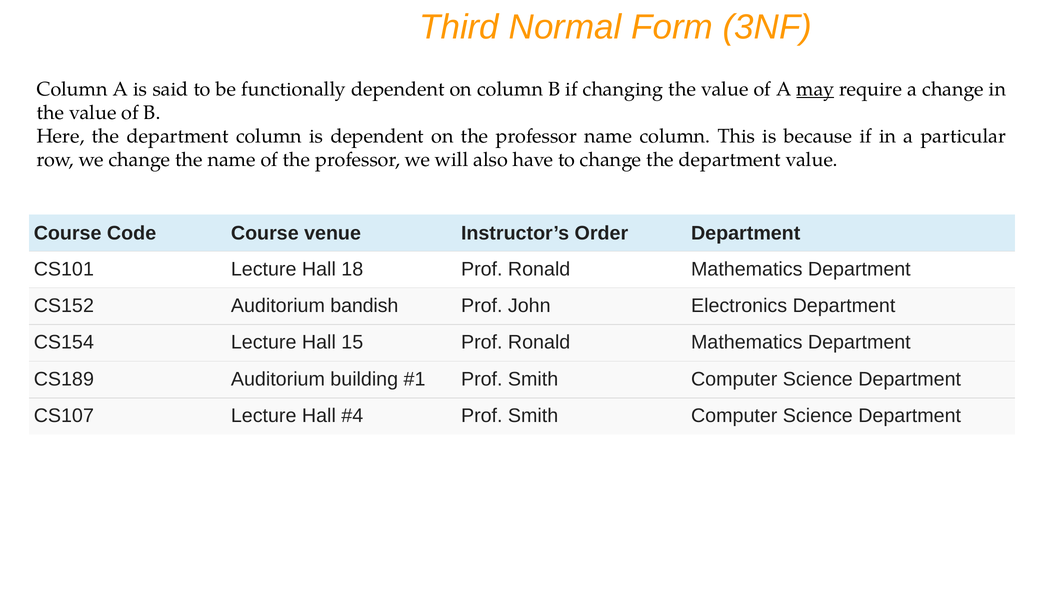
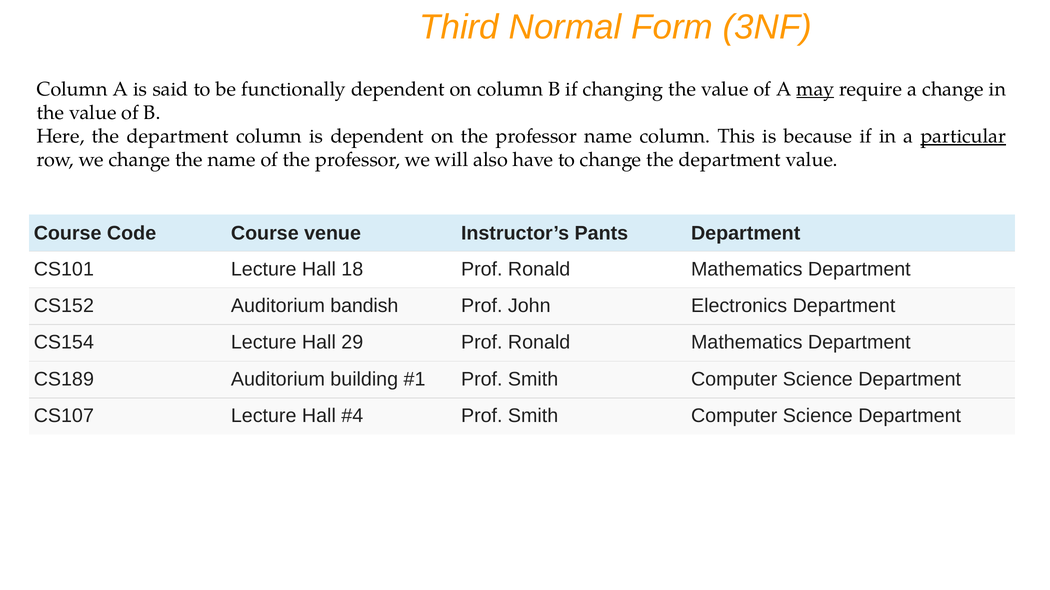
particular underline: none -> present (963, 136)
Order: Order -> Pants (601, 233)
15: 15 -> 29 (352, 343)
